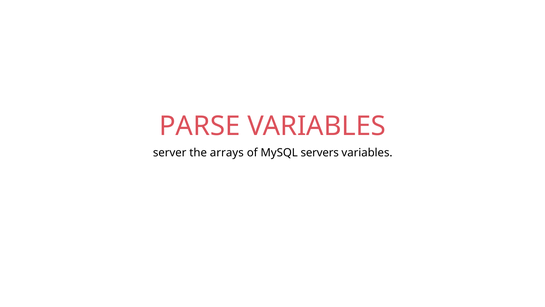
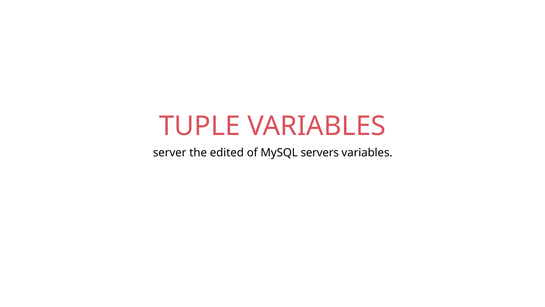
PARSE: PARSE -> TUPLE (200, 126)
arrays: arrays -> edited (227, 153)
